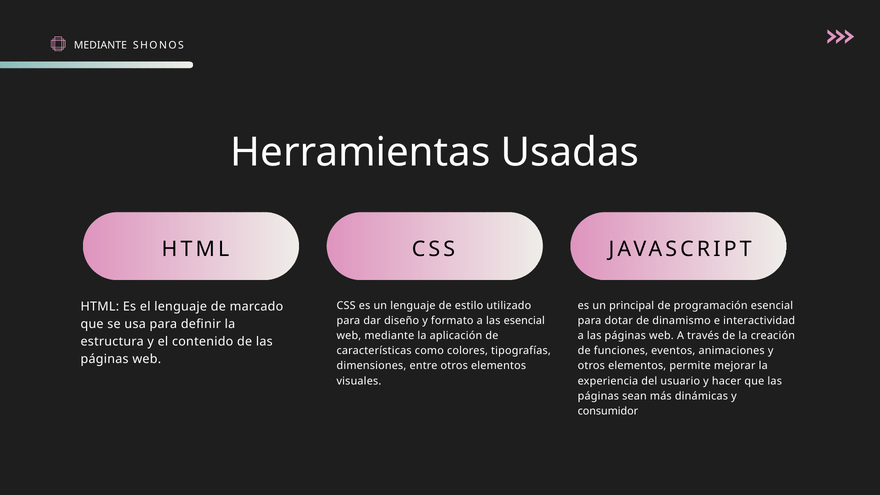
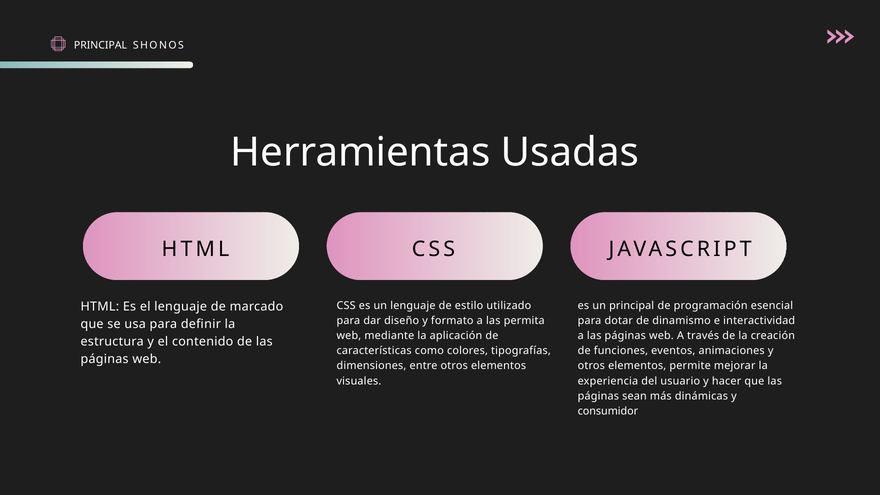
MEDIANTE: MEDIANTE -> PRINCIPAL (100, 46)
las esencial: esencial -> permita (524, 321)
